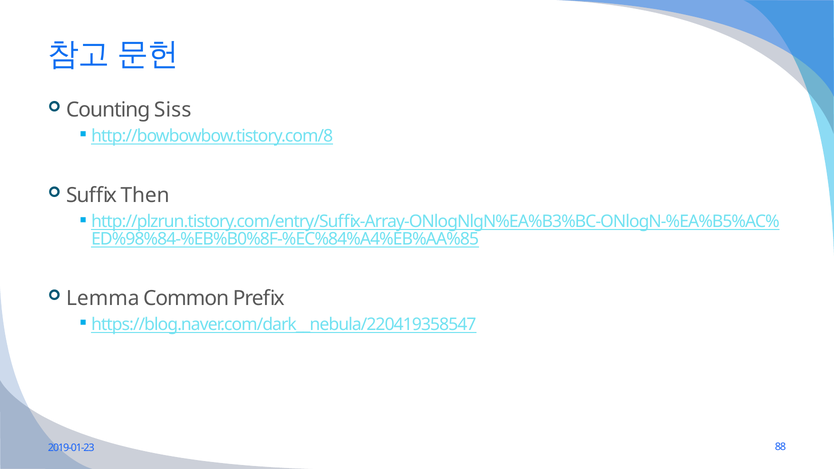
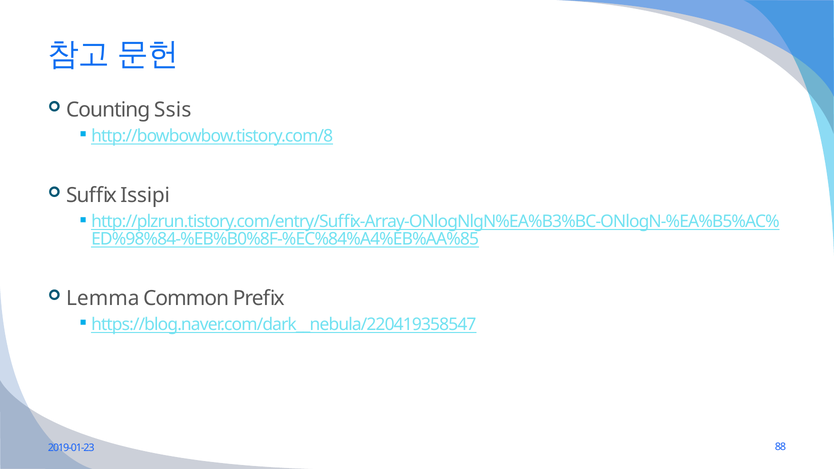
Siss: Siss -> Ssis (173, 110)
Then: Then -> Issipi (145, 196)
